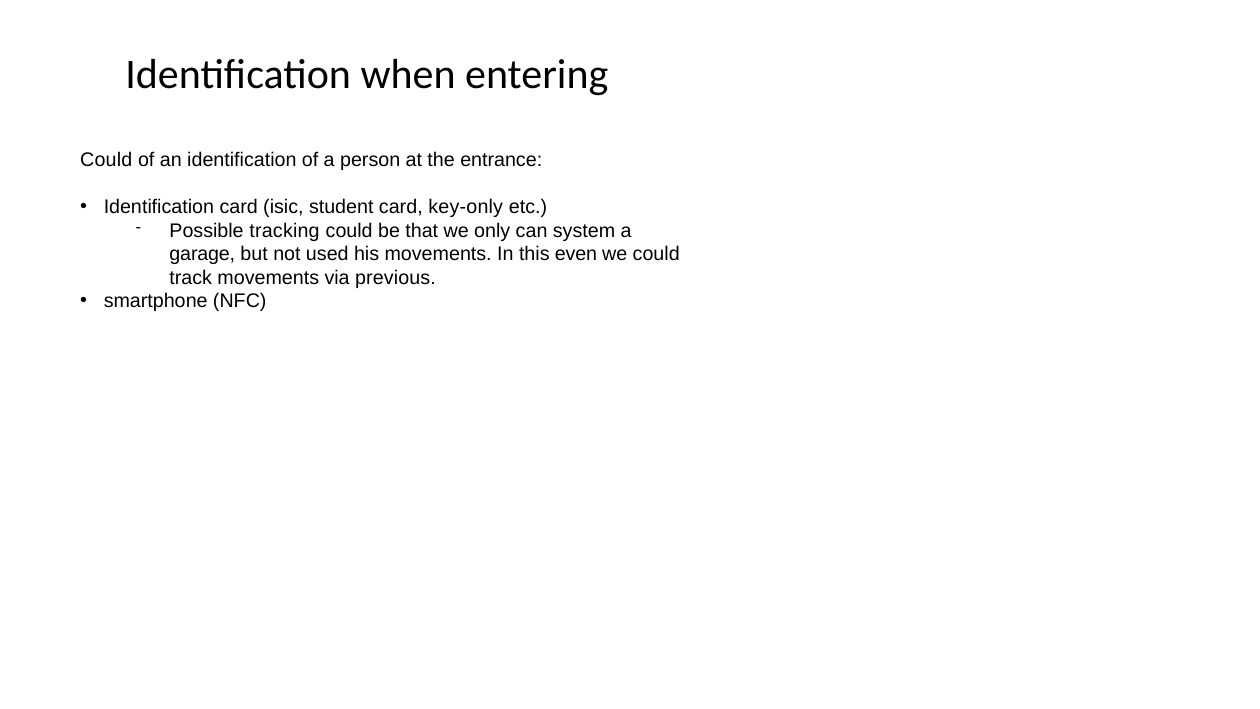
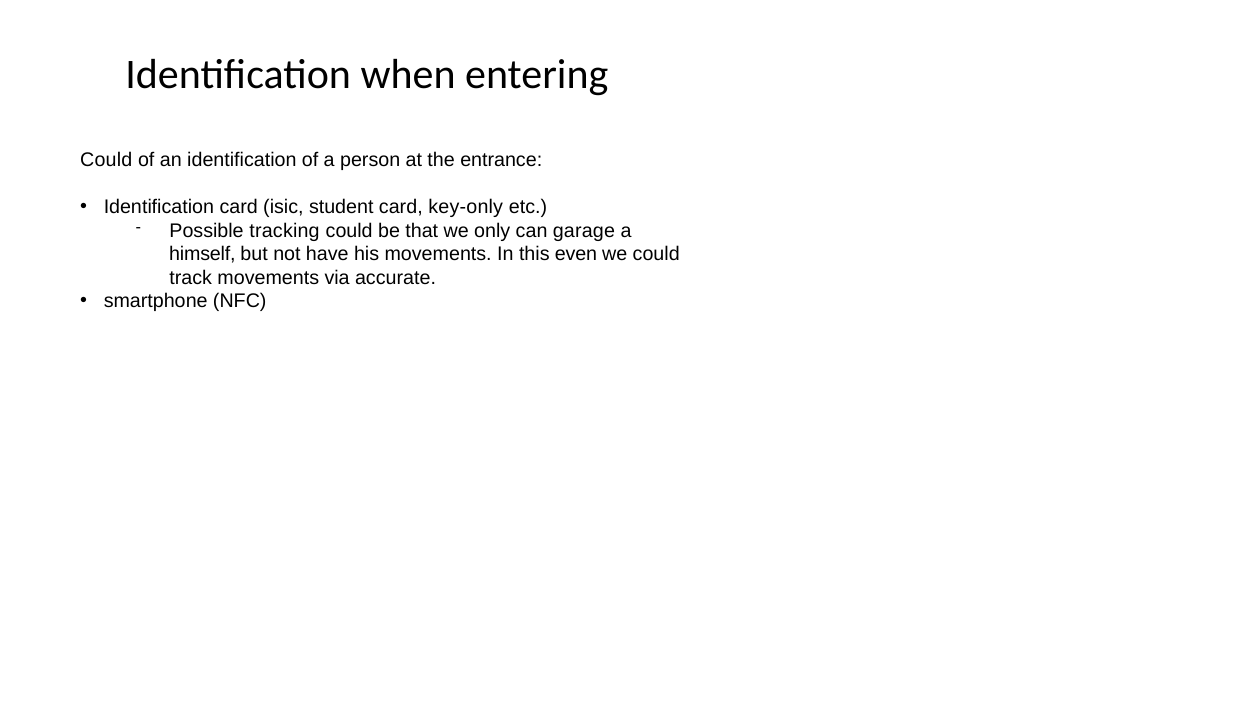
system: system -> garage (584, 230)
garage: garage -> himself (202, 254)
used: used -> have (327, 254)
previous: previous -> accurate (395, 278)
